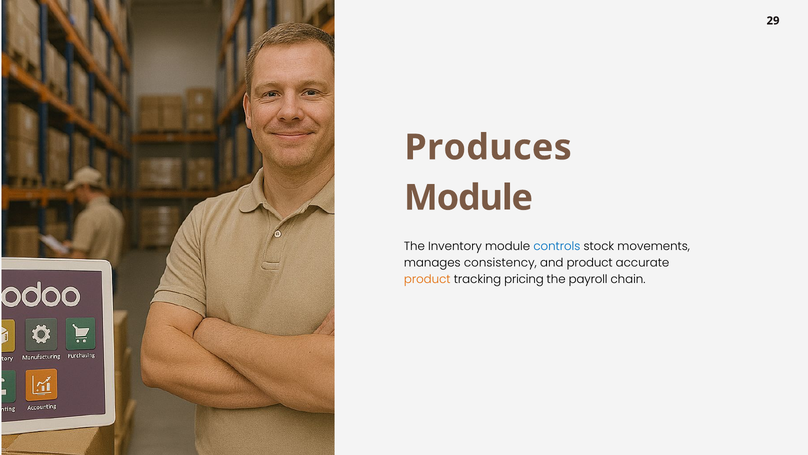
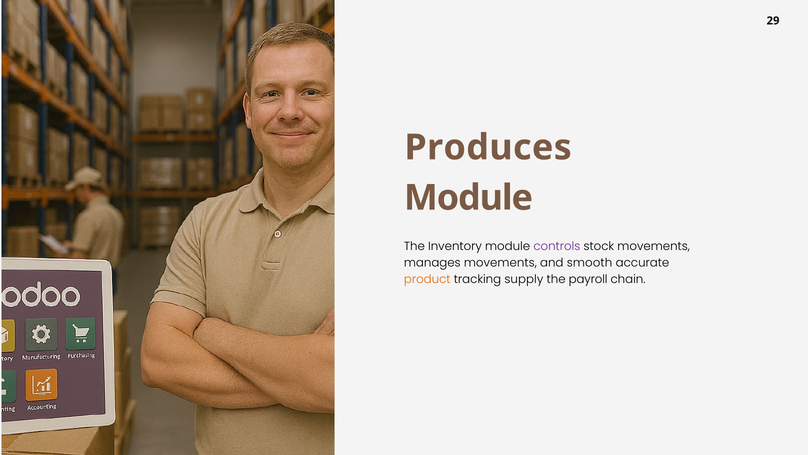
controls colour: blue -> purple (557, 246)
manages consistency: consistency -> movements (500, 262)
and product: product -> smooth (590, 262)
pricing: pricing -> supply (524, 279)
